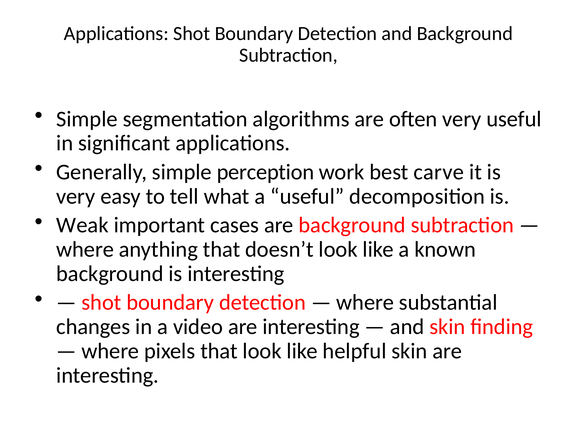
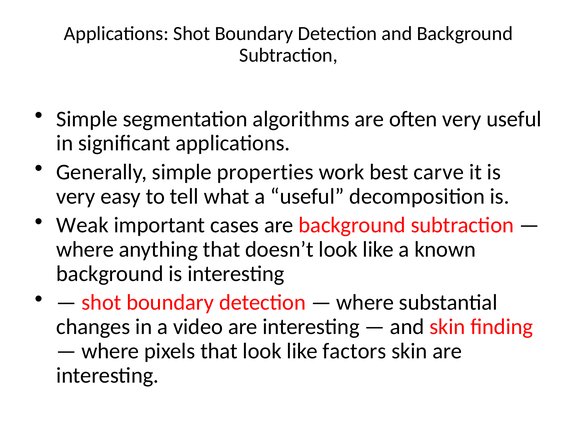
perception: perception -> properties (265, 172)
helpful: helpful -> factors (354, 351)
